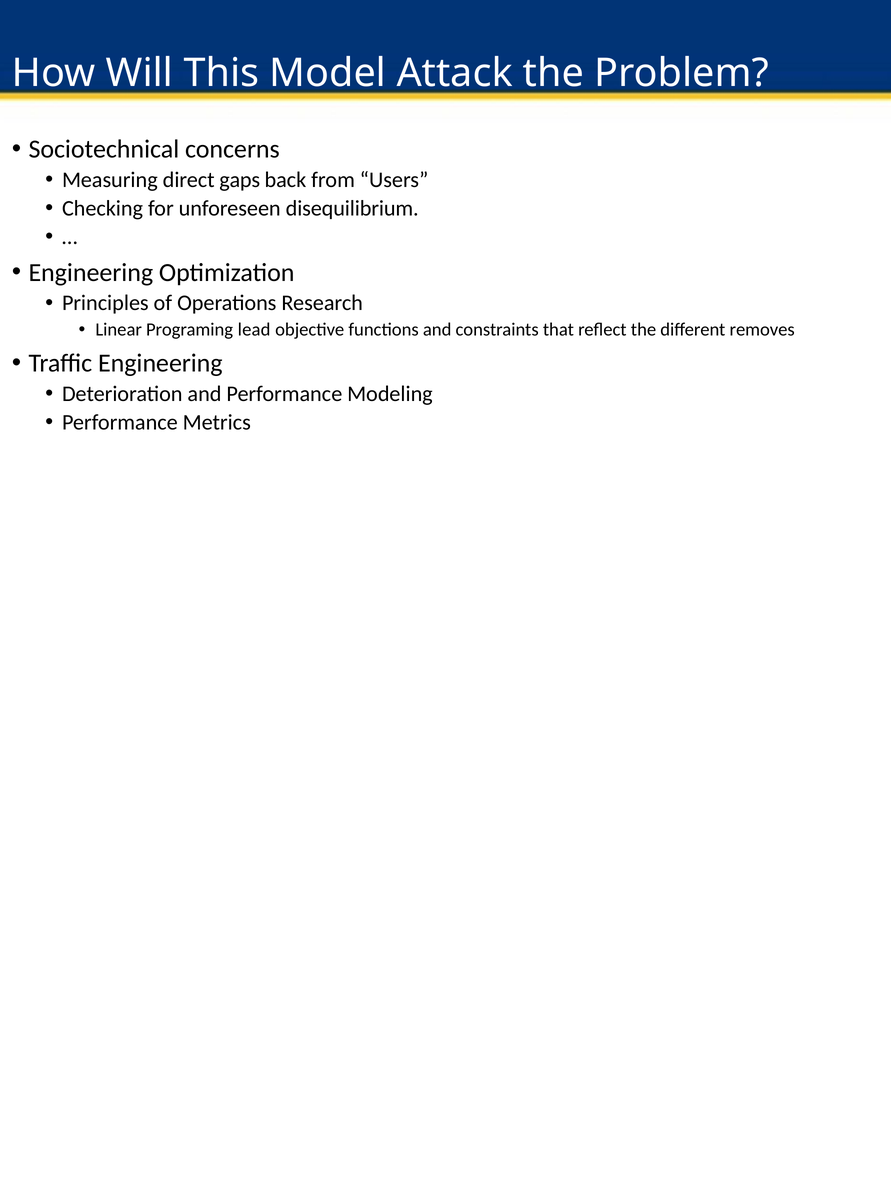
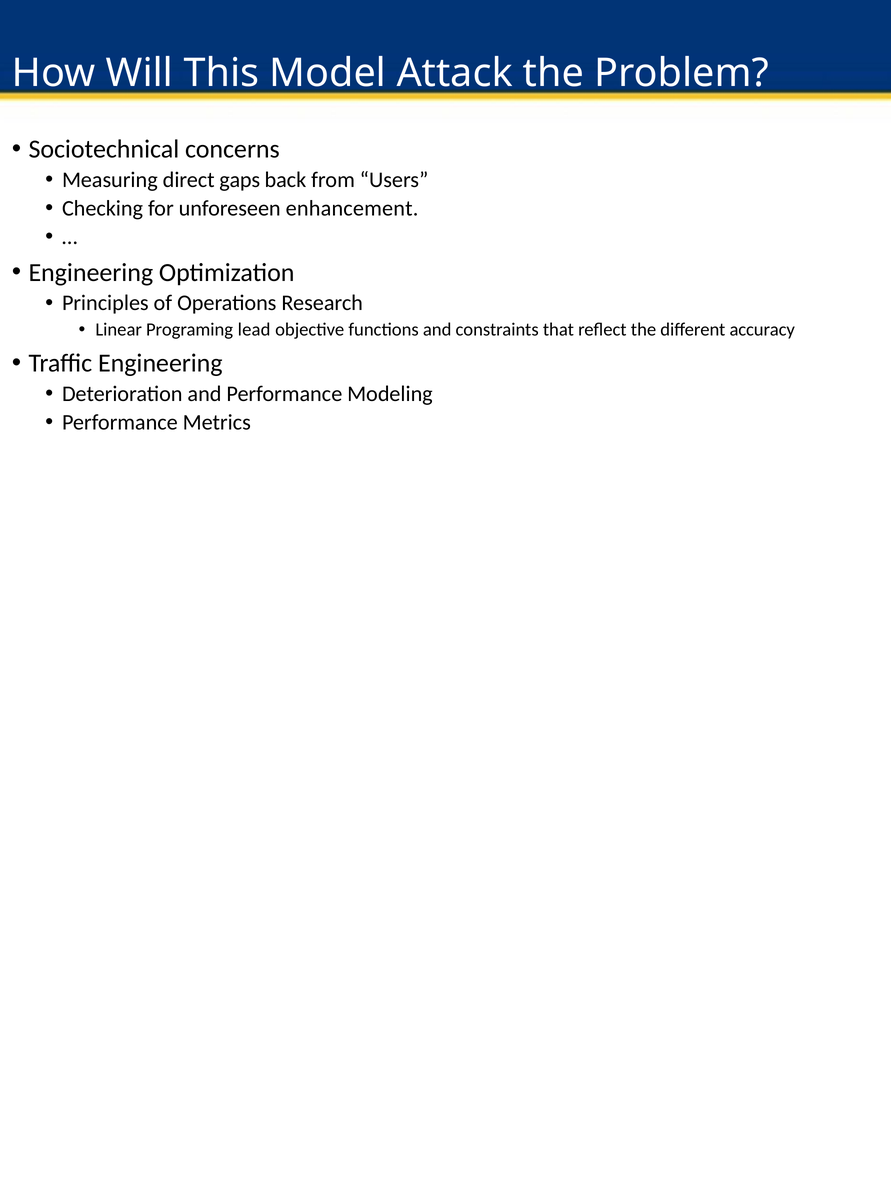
disequilibrium: disequilibrium -> enhancement (352, 208)
removes: removes -> accuracy (762, 330)
